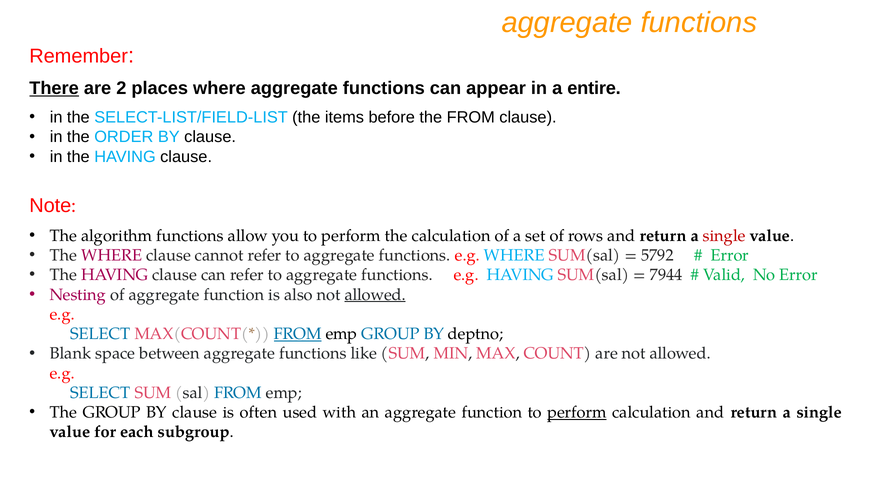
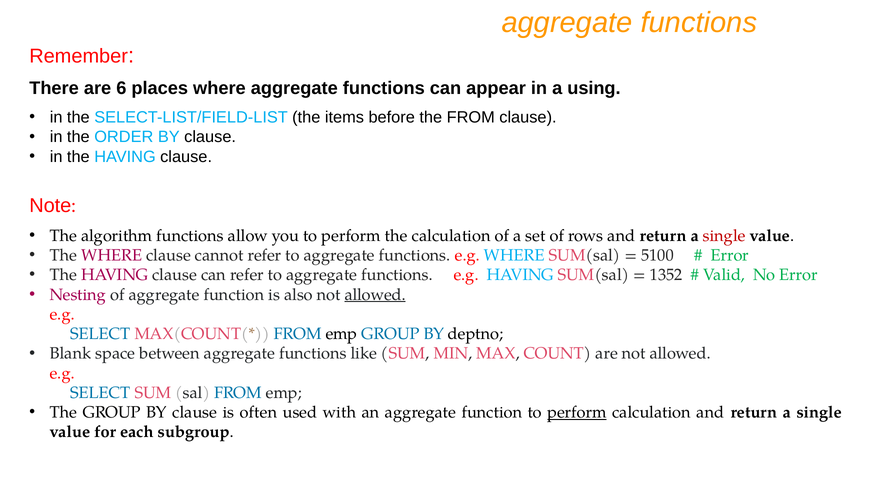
There underline: present -> none (54, 88)
2: 2 -> 6 (121, 88)
entire: entire -> using (594, 88)
5792: 5792 -> 5100 (657, 255)
7944: 7944 -> 1352 (666, 275)
FROM underline: present -> none (298, 334)
